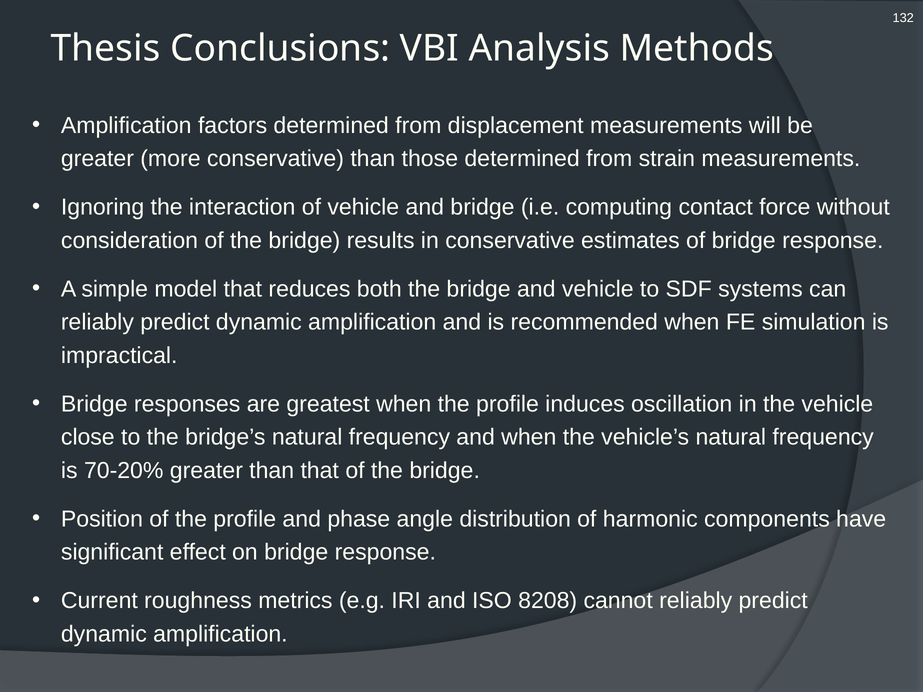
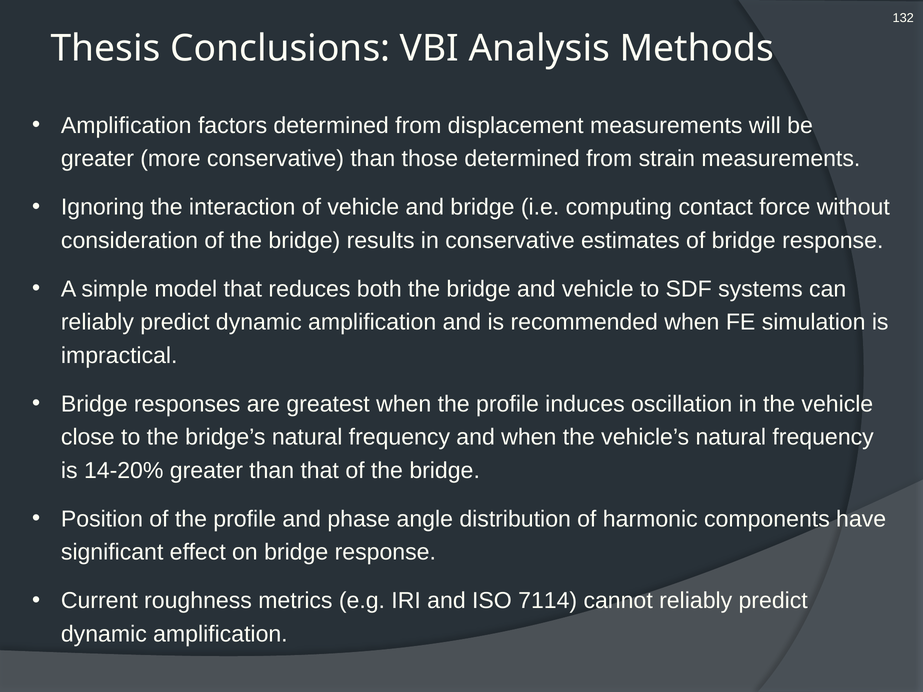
70-20%: 70-20% -> 14-20% (124, 471)
8208: 8208 -> 7114 (548, 601)
